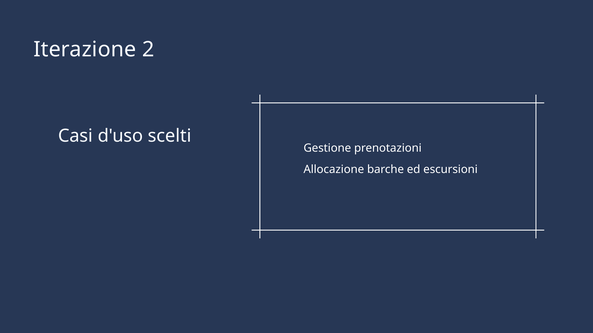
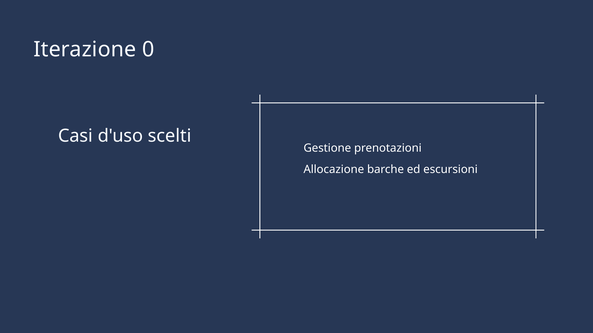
2: 2 -> 0 (148, 49)
